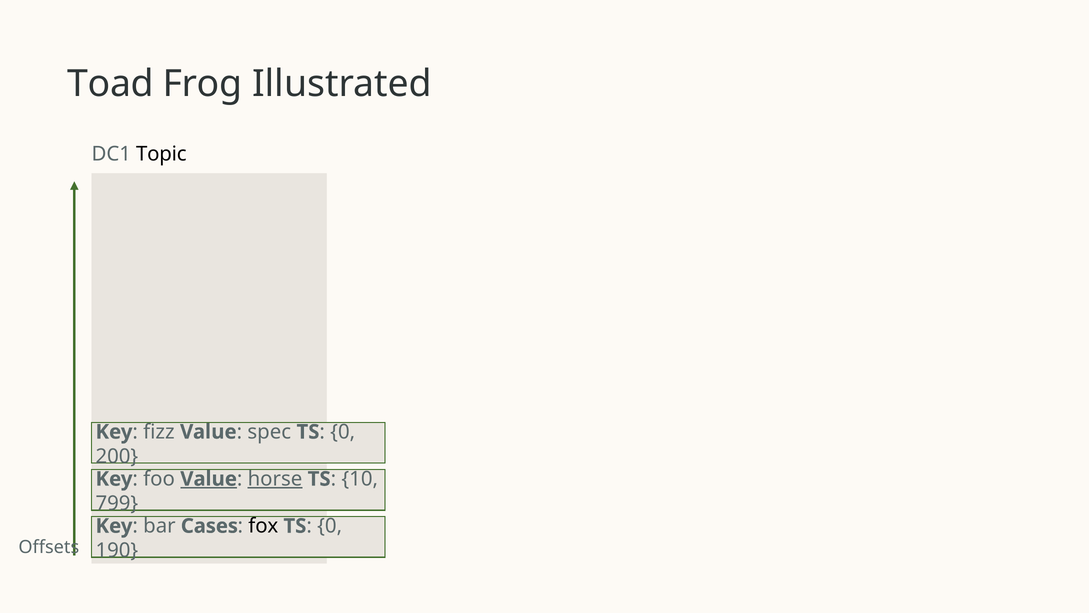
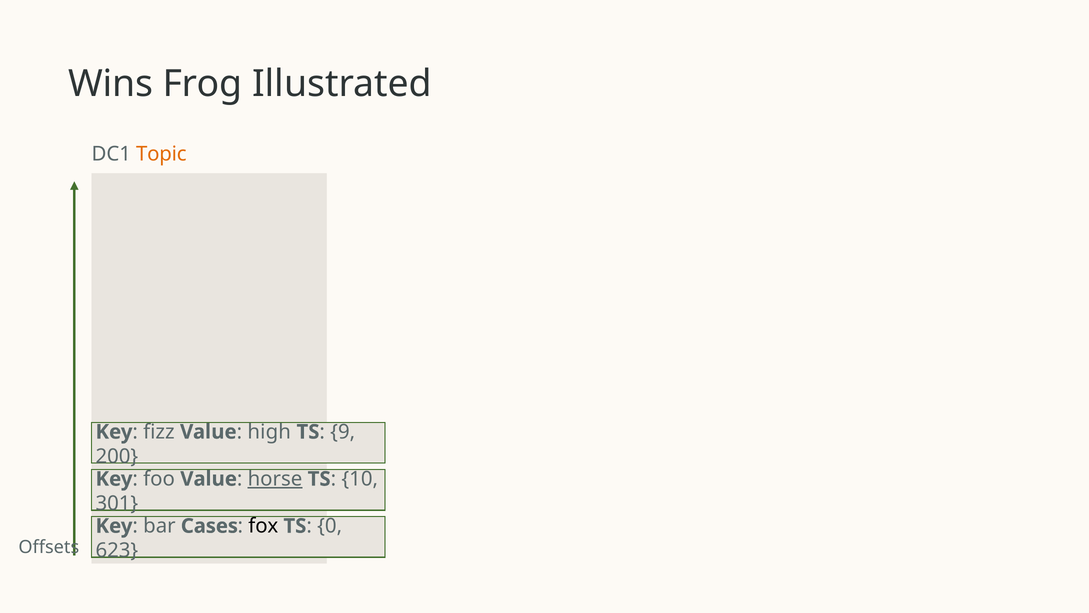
Toad: Toad -> Wins (111, 84)
Topic colour: black -> orange (161, 154)
spec: spec -> high (269, 432)
0: 0 -> 9 (343, 432)
Value underline: present -> none (209, 479)
799: 799 -> 301 (117, 503)
190: 190 -> 623 (117, 550)
